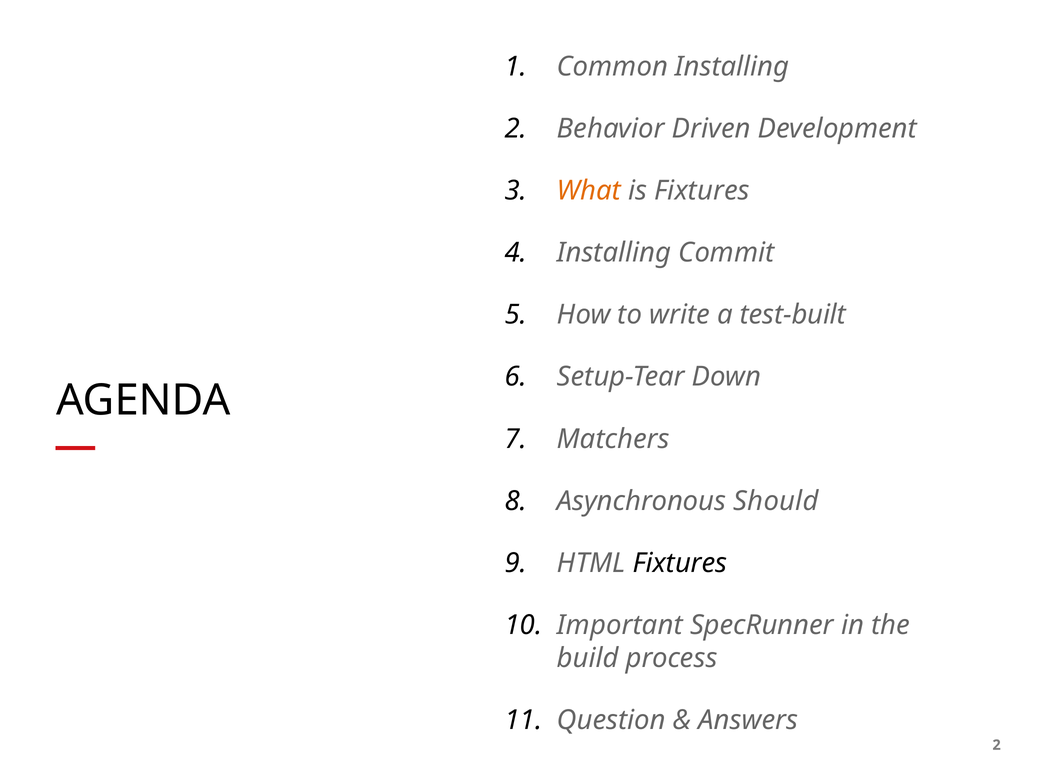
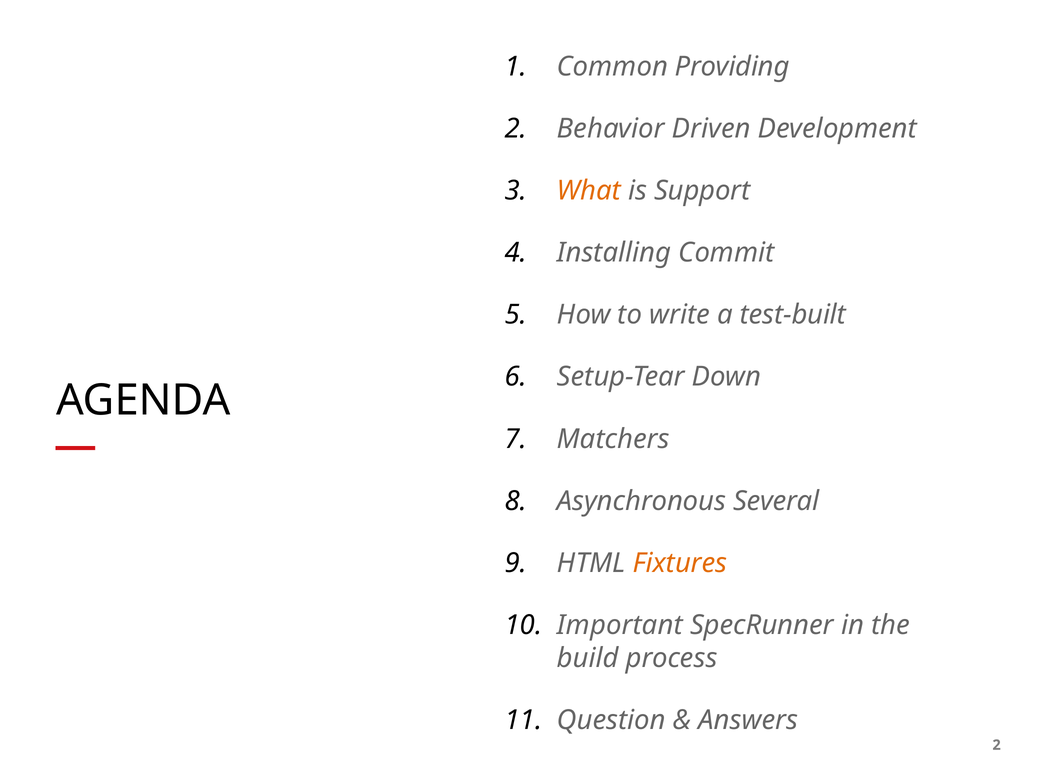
Common Installing: Installing -> Providing (732, 67)
is Fixtures: Fixtures -> Support (702, 191)
Should: Should -> Several (776, 501)
Fixtures colour: black -> orange (680, 563)
